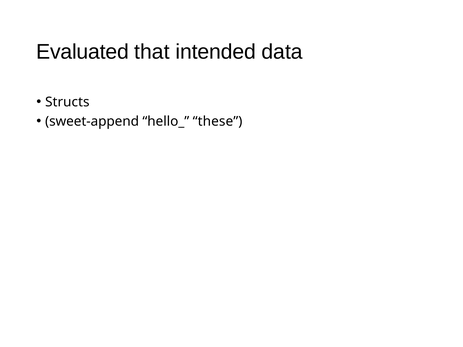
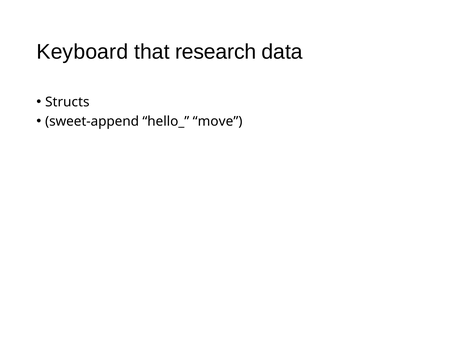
Evaluated: Evaluated -> Keyboard (82, 52)
intended: intended -> research (216, 52)
these: these -> move (218, 121)
